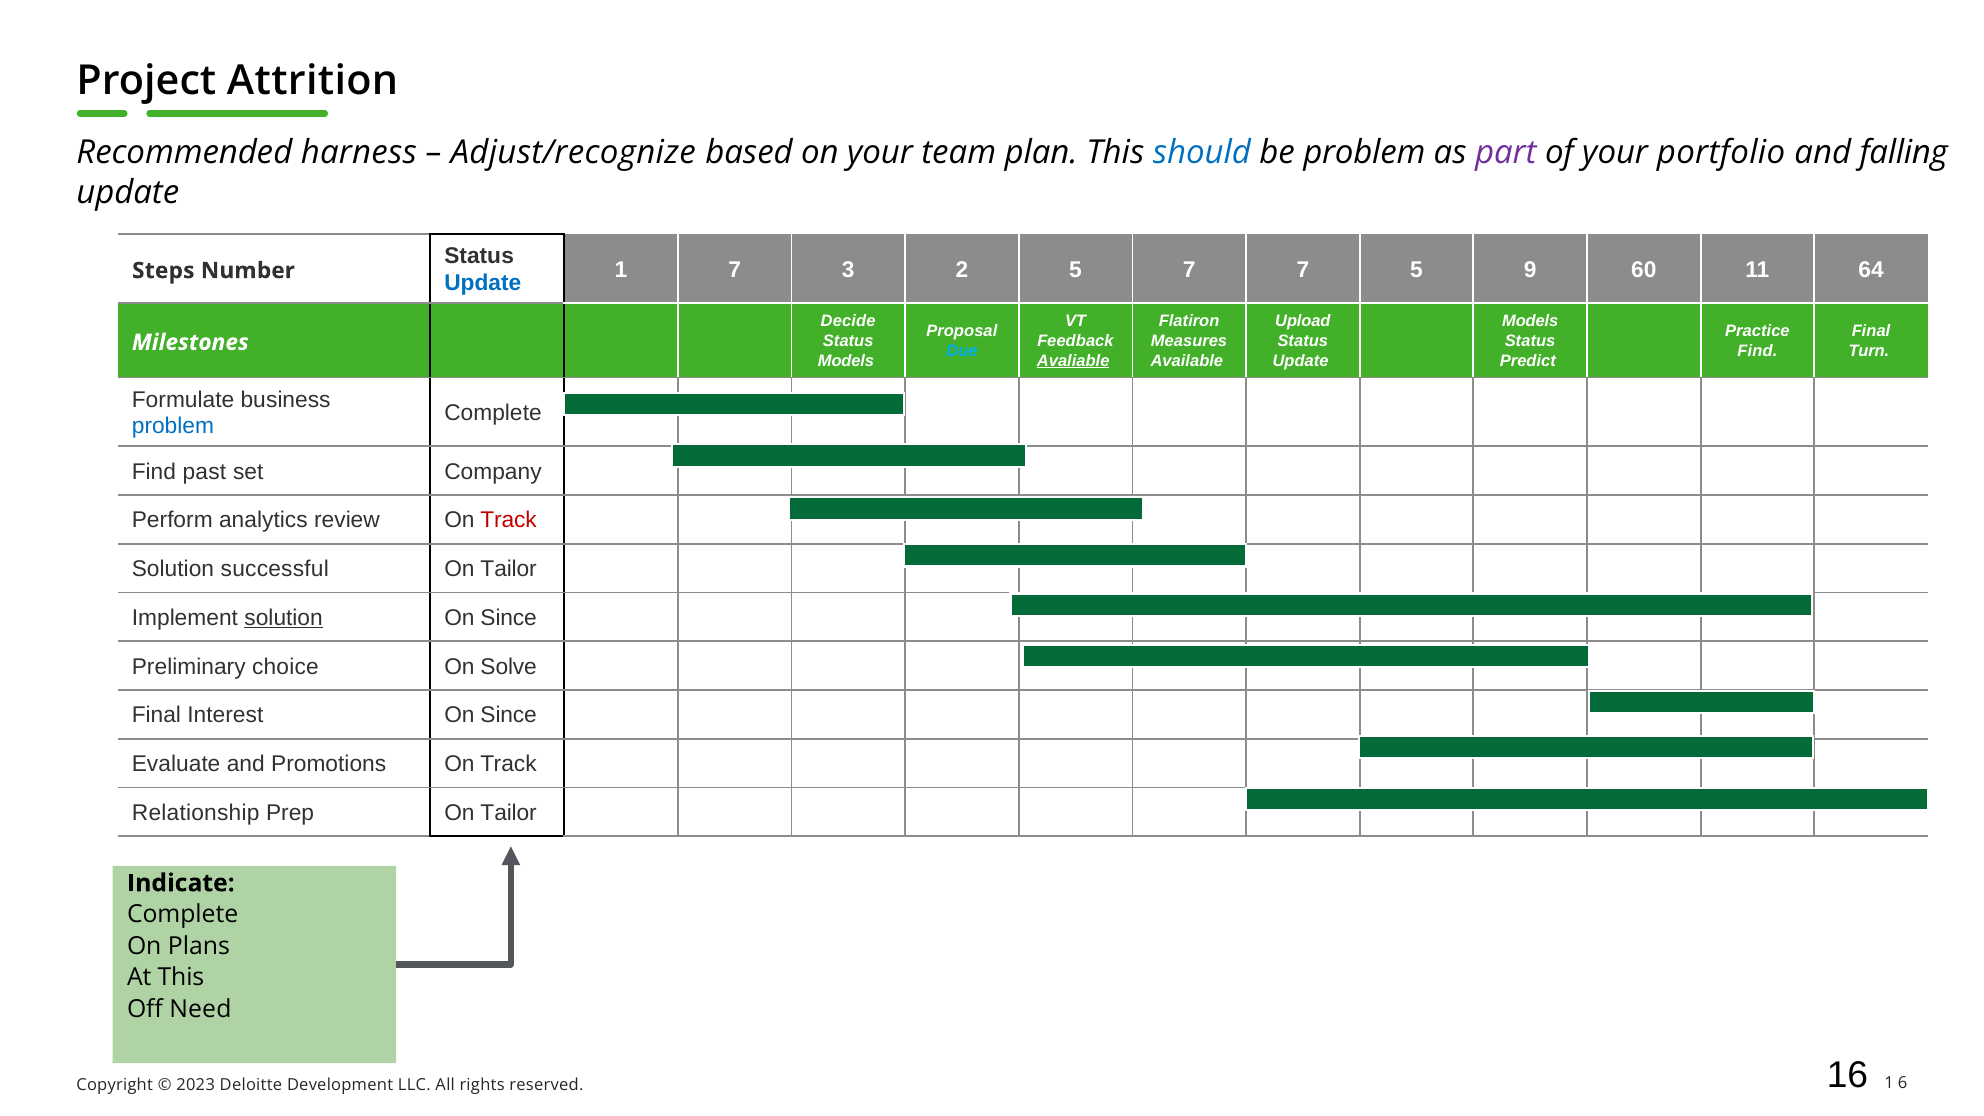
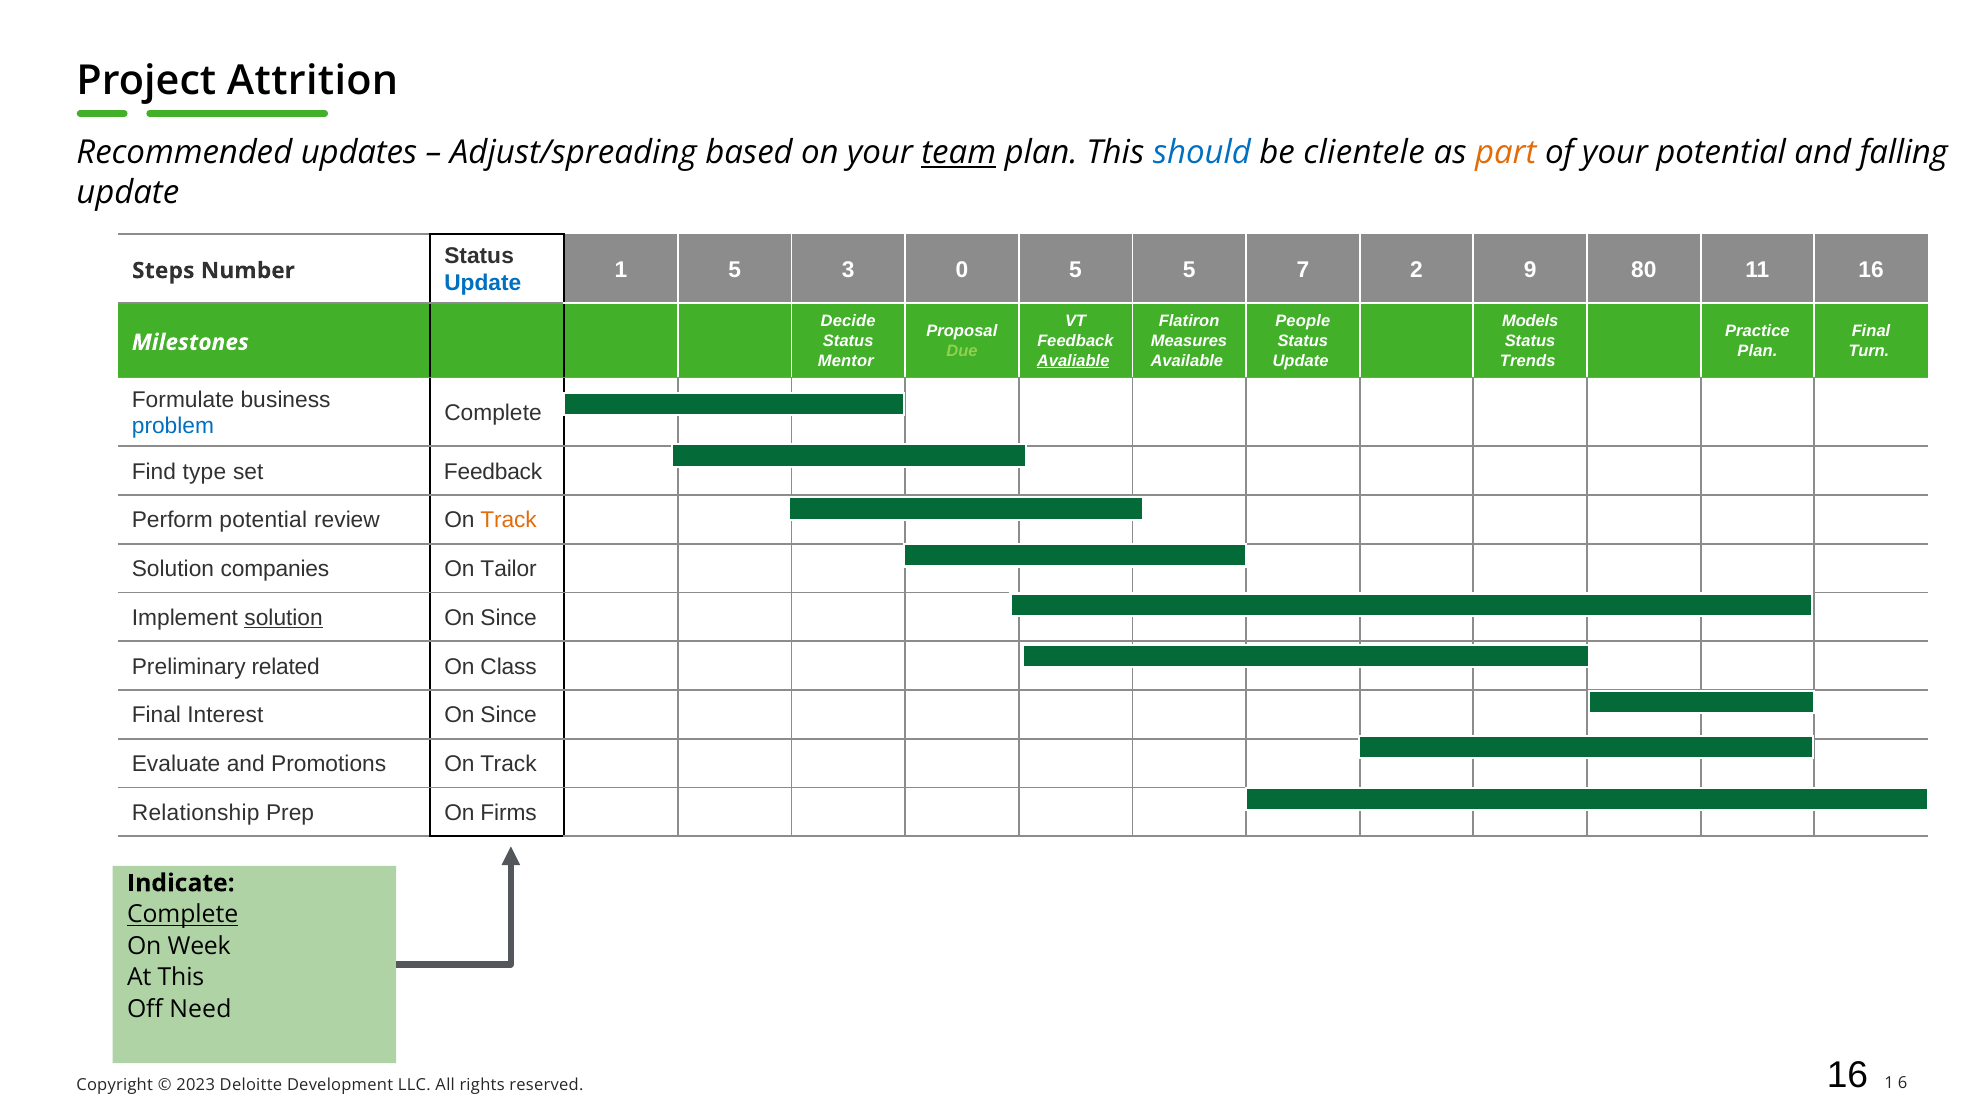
harness: harness -> updates (359, 153)
Adjust/recognize: Adjust/recognize -> Adjust/spreading (573, 153)
team underline: none -> present (959, 153)
be problem: problem -> clientele (1364, 153)
part colour: purple -> orange (1506, 153)
your portfolio: portfolio -> potential (1721, 153)
1 7: 7 -> 5 (735, 270)
2: 2 -> 0 (962, 270)
5 7: 7 -> 5 (1189, 270)
7 5: 5 -> 2 (1417, 270)
60: 60 -> 80 (1644, 270)
11 64: 64 -> 16 (1871, 270)
Upload: Upload -> People (1303, 321)
Due colour: light blue -> light green (962, 351)
Find: Find -> Plan (1757, 351)
Models: Models -> Mentor (846, 361)
Predict: Predict -> Trends (1528, 361)
past: past -> type (204, 472)
set Company: Company -> Feedback (493, 472)
Perform analytics: analytics -> potential (263, 520)
Track colour: red -> orange (509, 520)
successful: successful -> companies (275, 569)
choice: choice -> related (286, 667)
Solve: Solve -> Class (509, 667)
Prep On Tailor: Tailor -> Firms (509, 813)
Complete underline: none -> present (183, 915)
Plans: Plans -> Week (199, 946)
